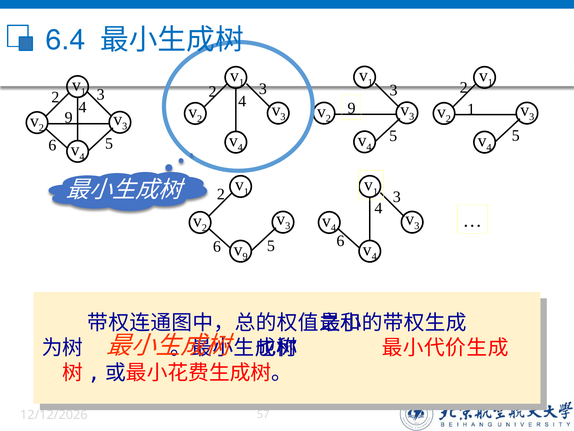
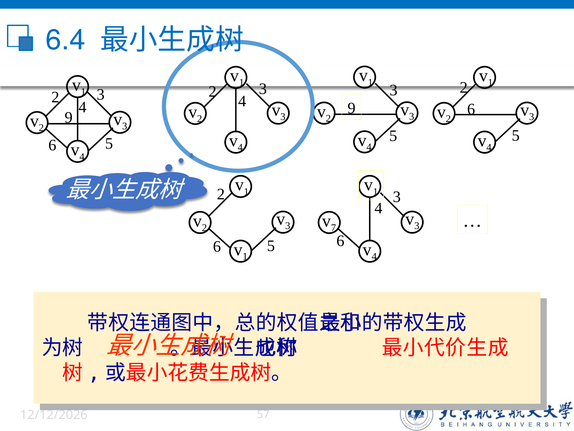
9 1: 1 -> 6 (471, 109)
4: 4 -> 7 (334, 228)
9: 9 -> 1 (245, 256)
